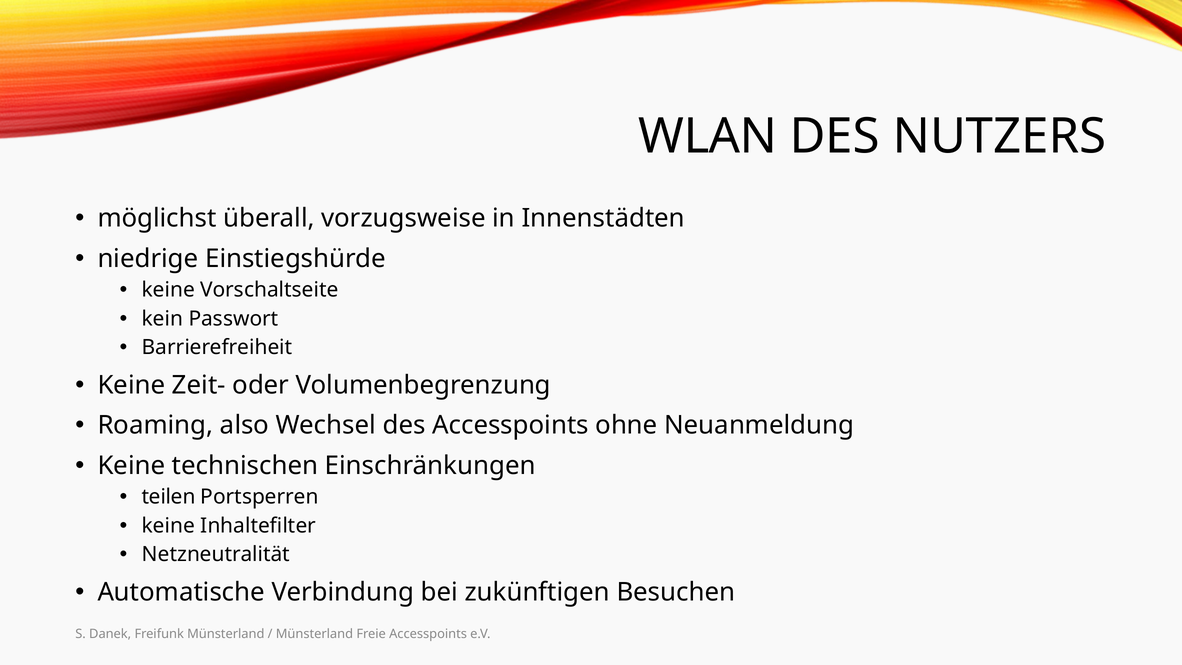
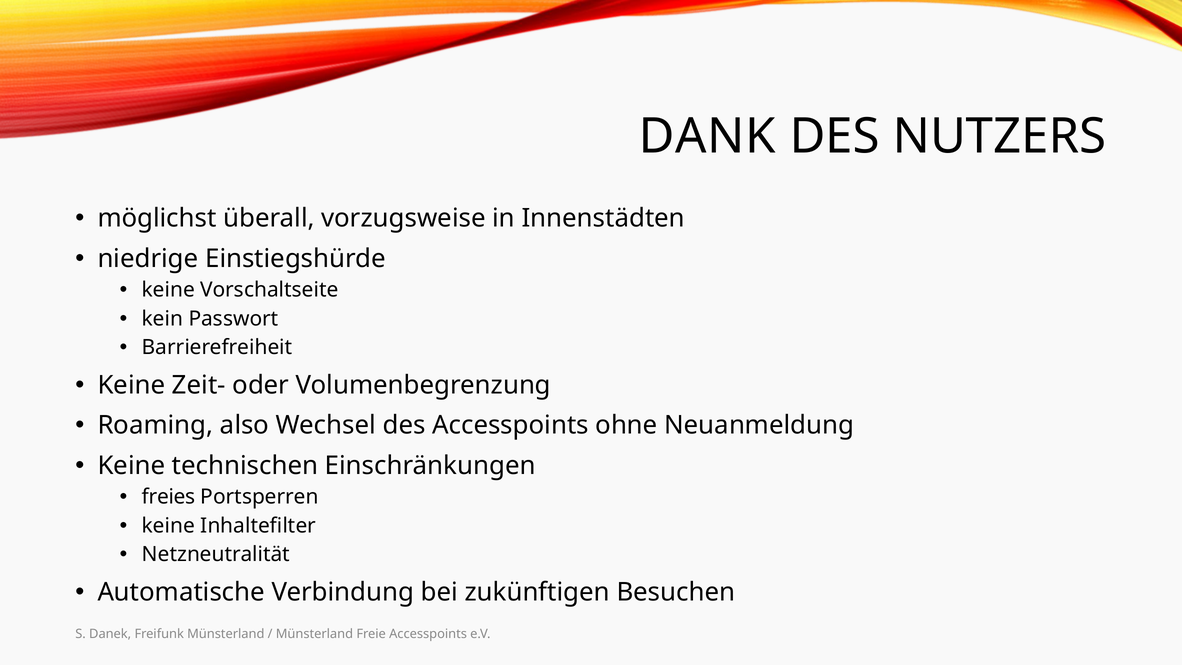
WLAN: WLAN -> DANK (707, 136)
teilen: teilen -> freies (169, 497)
